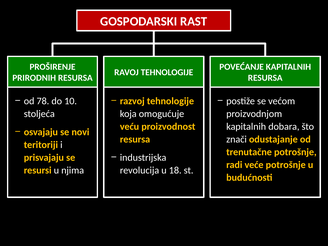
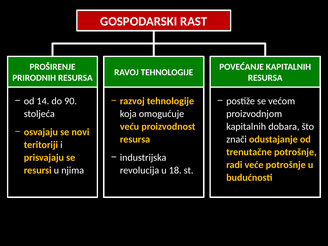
78: 78 -> 14 (43, 101)
10: 10 -> 90 (71, 101)
